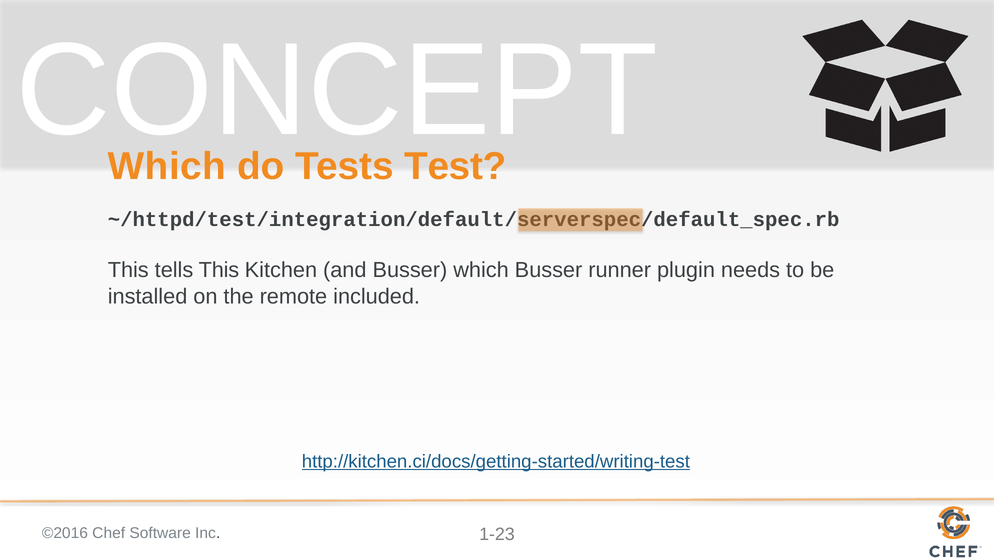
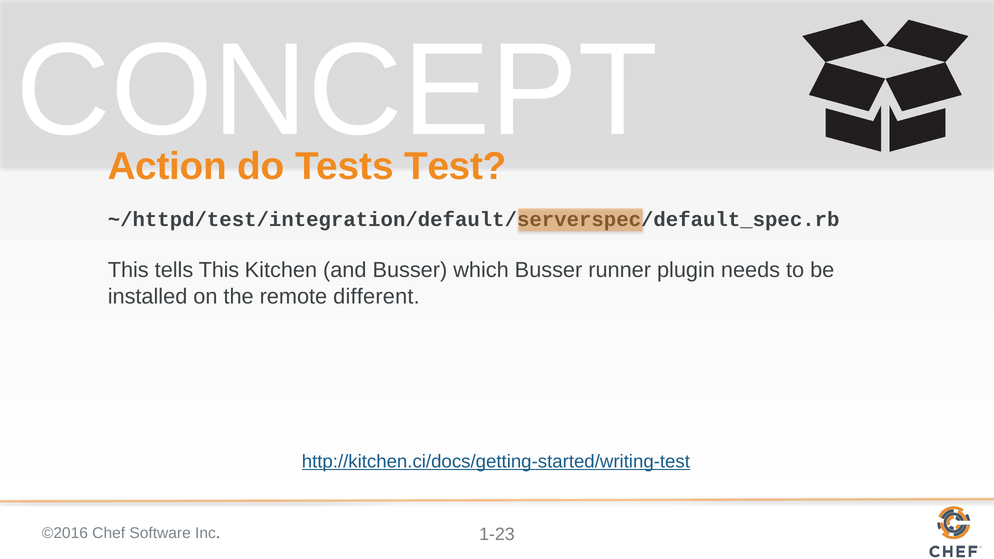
Which: Which -> Action (167, 167)
included: included -> different (376, 296)
